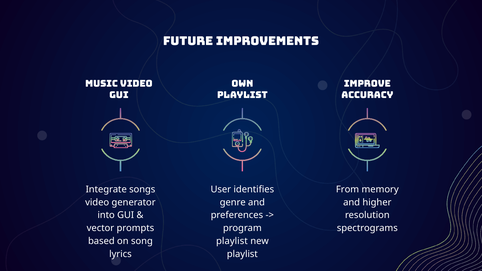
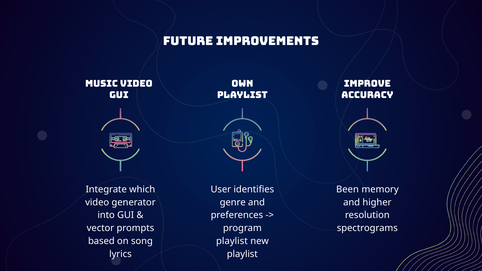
songs: songs -> which (142, 189)
From: From -> Been (347, 189)
